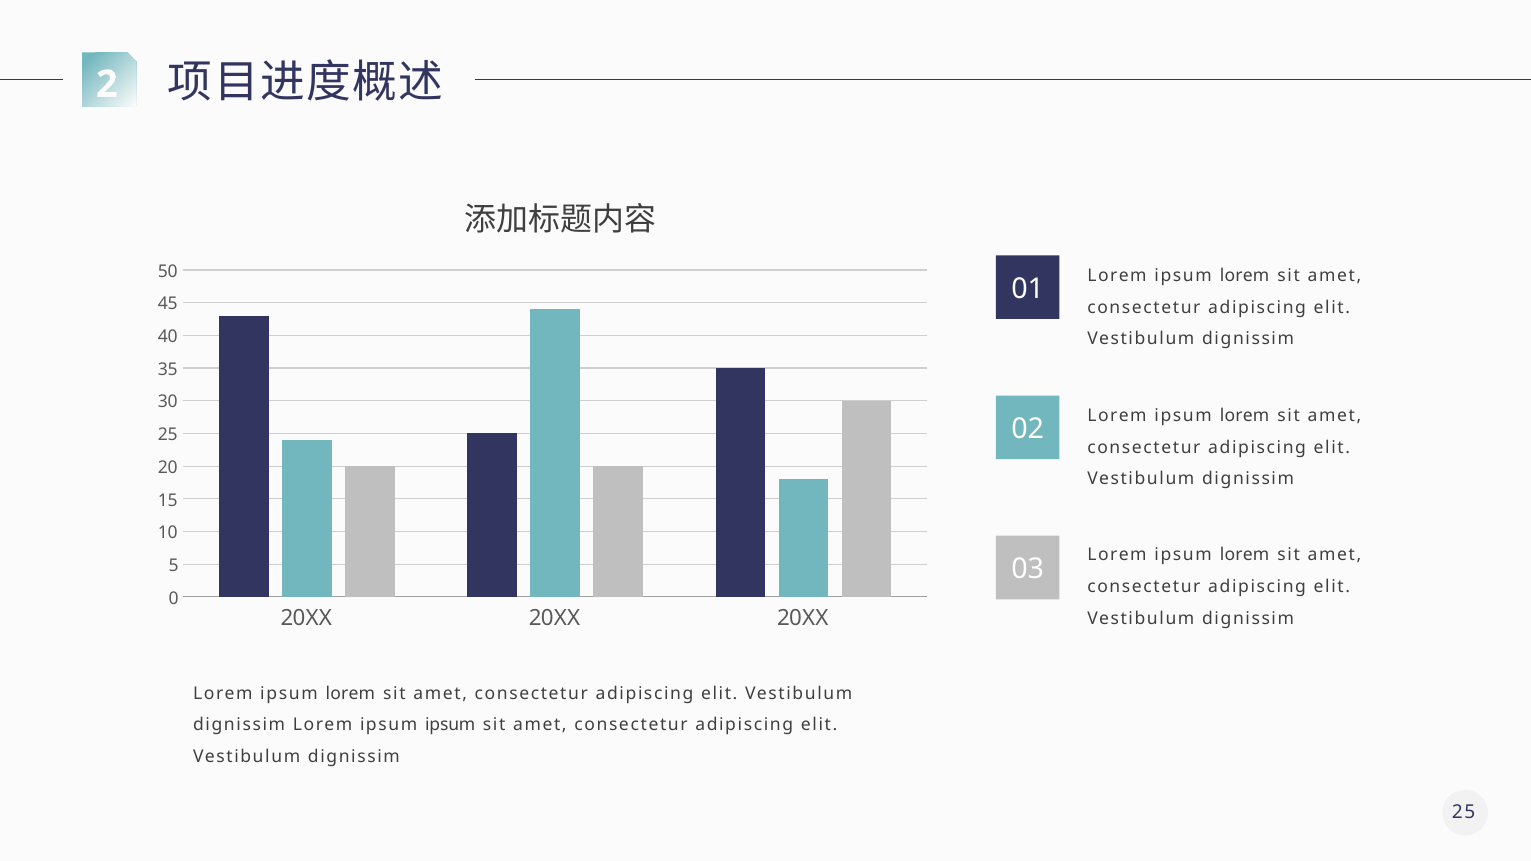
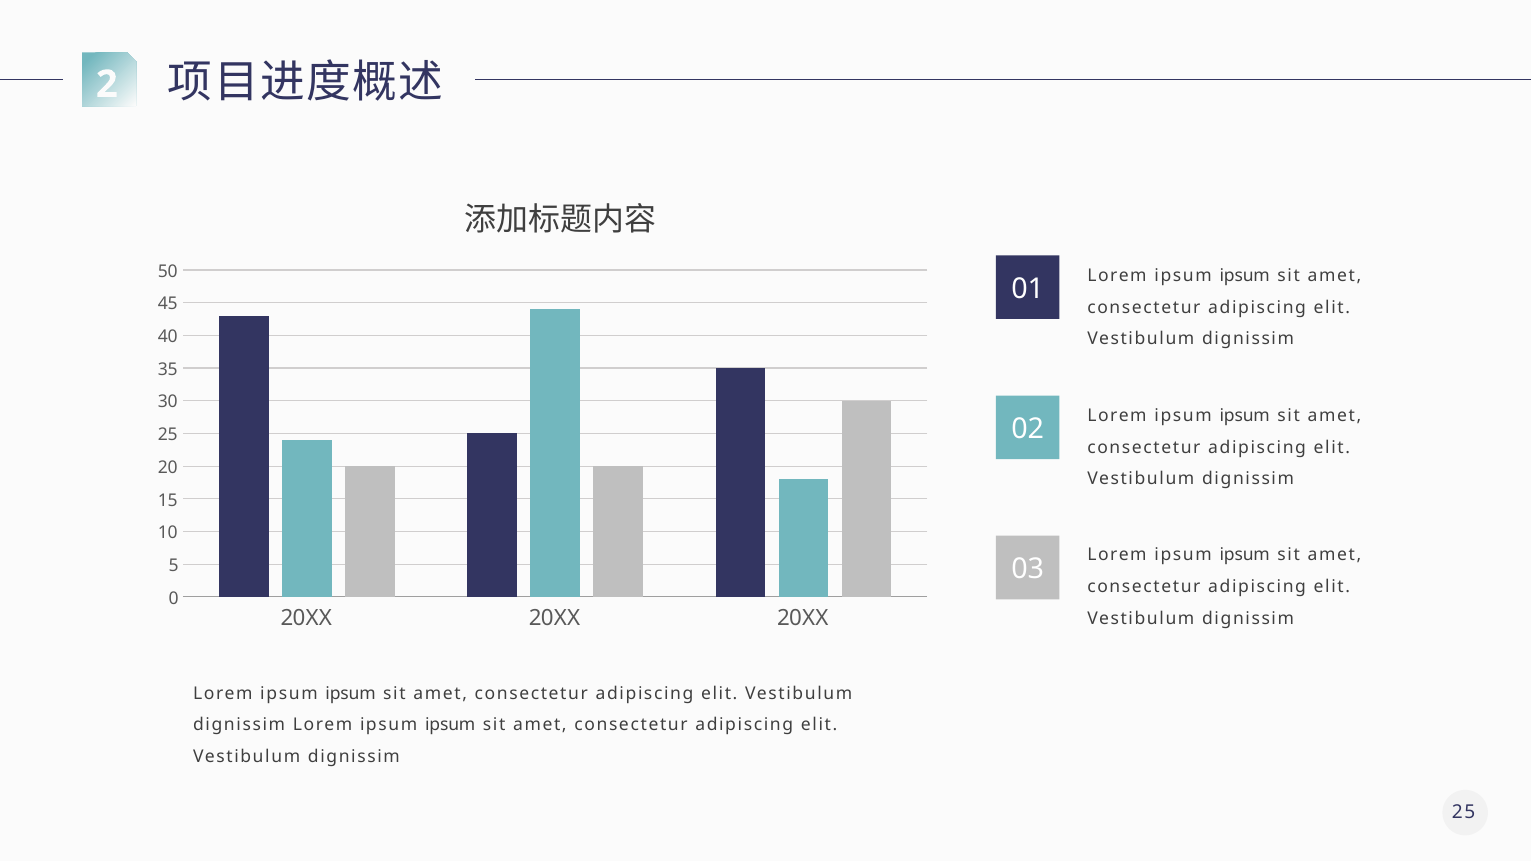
lorem: lorem -> ipsum (1245, 276)
lorem: lorem -> ipsum (1245, 416)
lorem: lorem -> ipsum (1245, 555)
lorem: lorem -> ipsum (351, 694)
